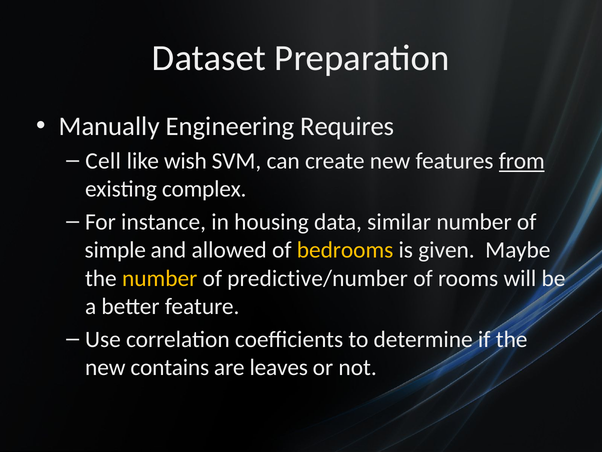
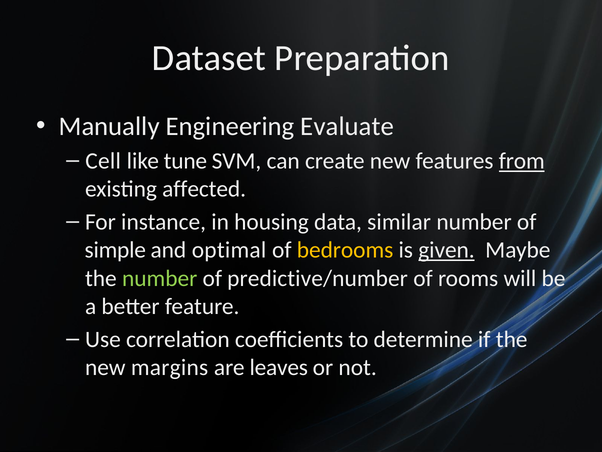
Requires: Requires -> Evaluate (347, 126)
wish: wish -> tune (185, 161)
complex: complex -> affected (204, 189)
allowed: allowed -> optimal (229, 250)
given underline: none -> present (447, 250)
number colour: yellow -> light green (160, 278)
contains: contains -> margins (170, 367)
